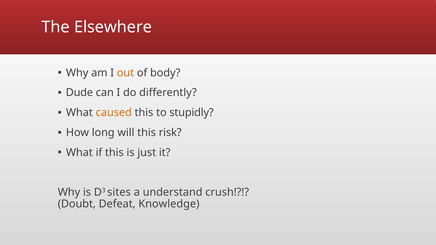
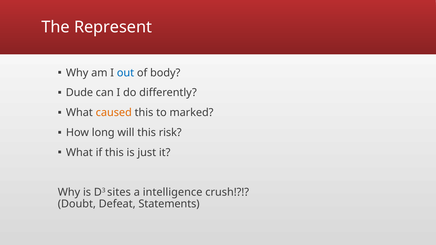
Elsewhere: Elsewhere -> Represent (113, 27)
out colour: orange -> blue (125, 73)
stupidly: stupidly -> marked (191, 113)
understand: understand -> intelligence (173, 193)
Knowledge: Knowledge -> Statements (169, 204)
